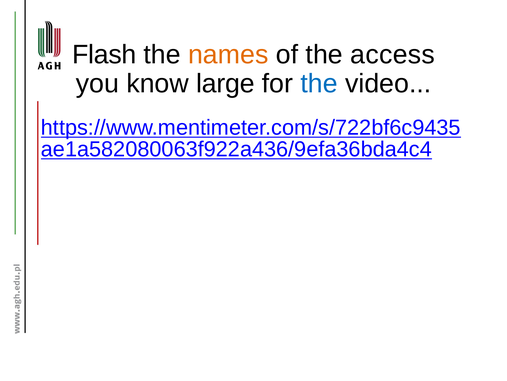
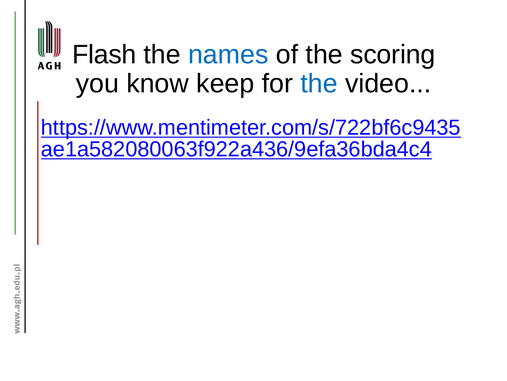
names colour: orange -> blue (228, 55)
access: access -> scoring (393, 55)
large: large -> keep (225, 84)
